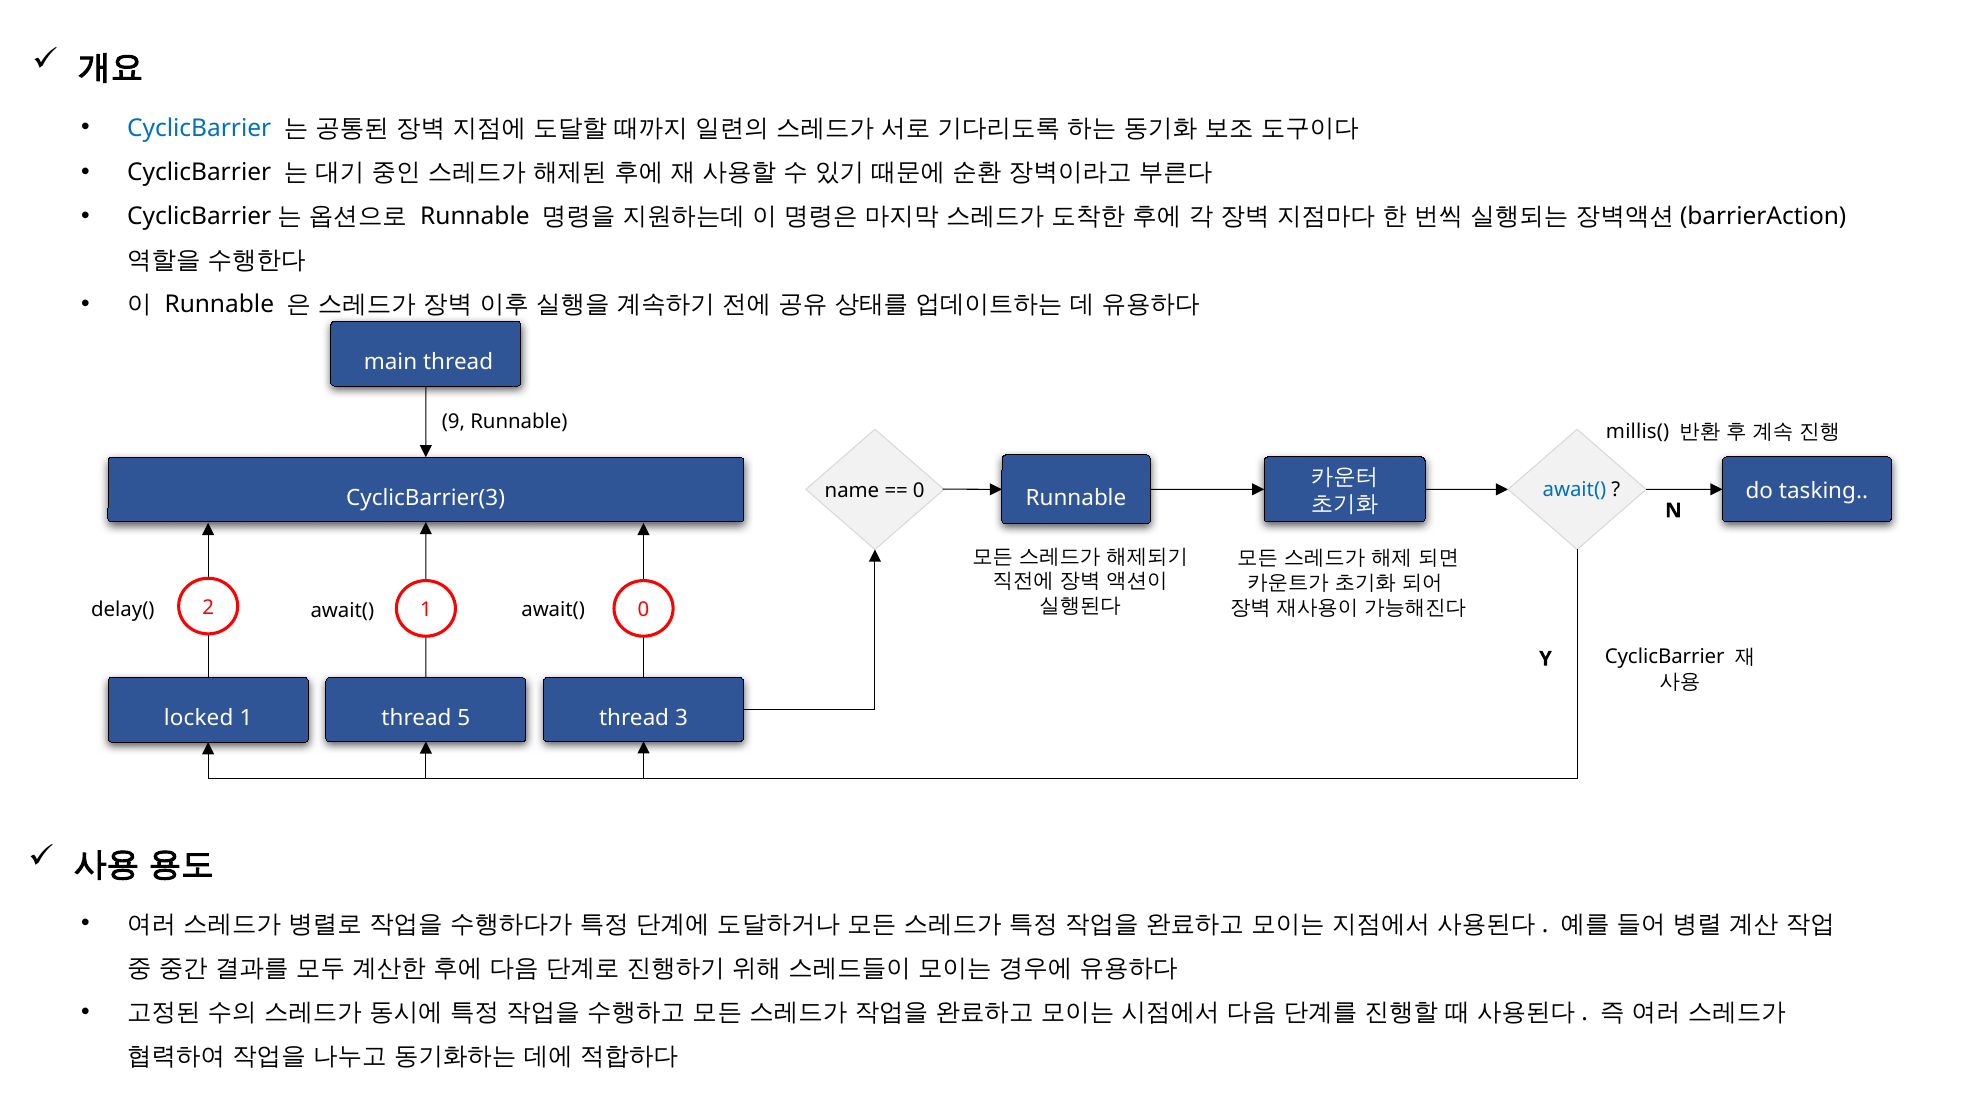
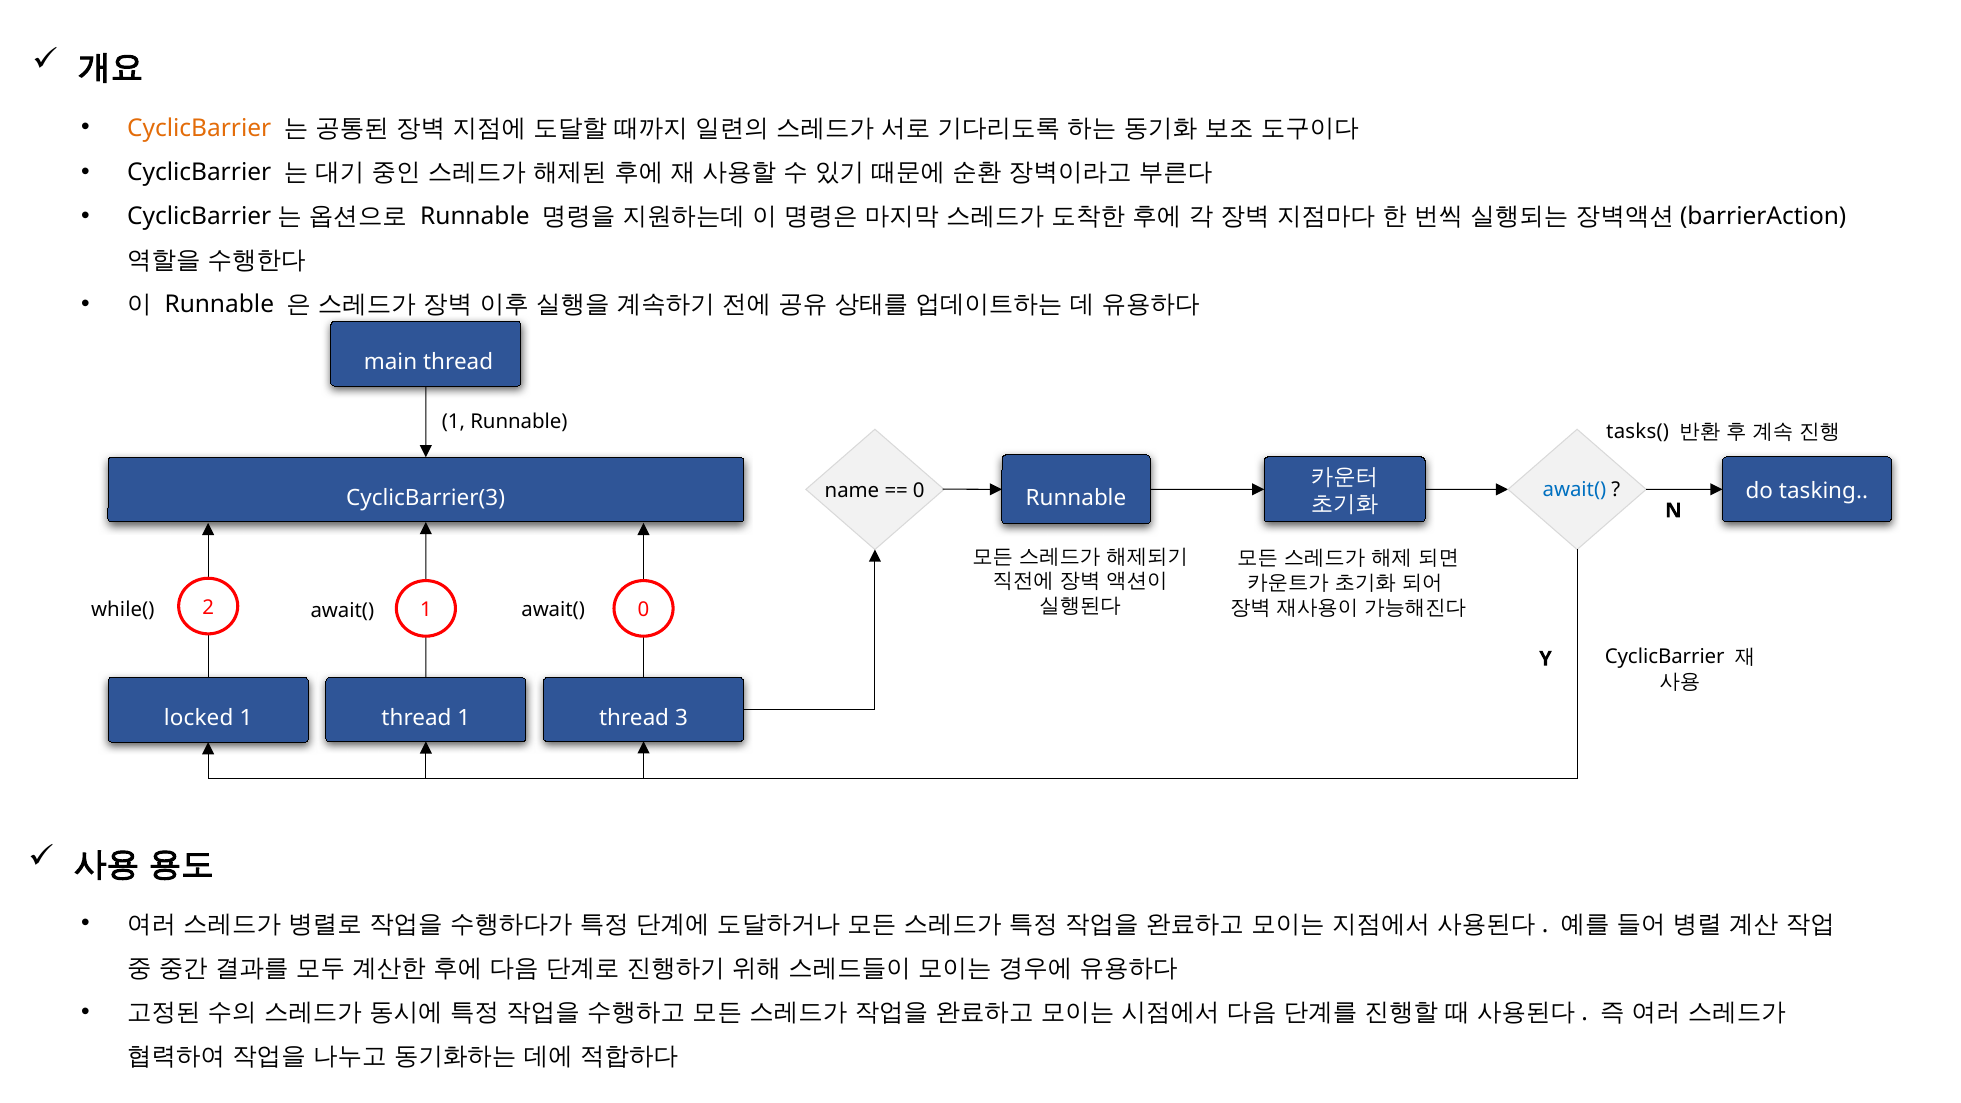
CyclicBarrier colour: blue -> orange (199, 128)
9: 9 -> 1 (454, 422)
millis(: millis( -> tasks( (1638, 432)
delay(: delay( -> while( (123, 610)
thread 5: 5 -> 1 (464, 718)
